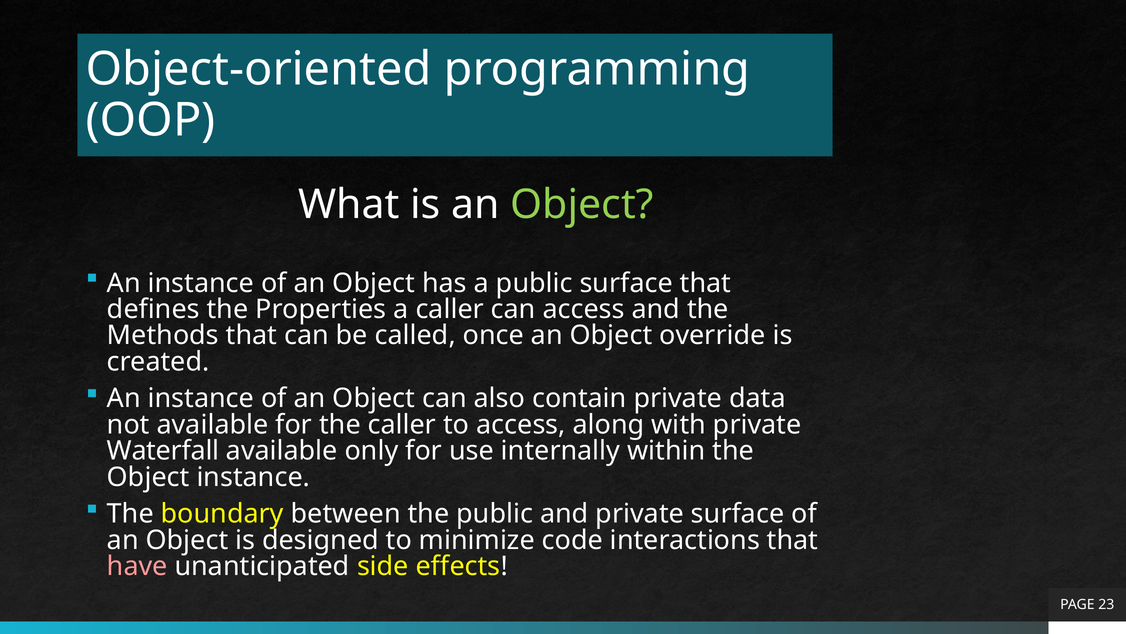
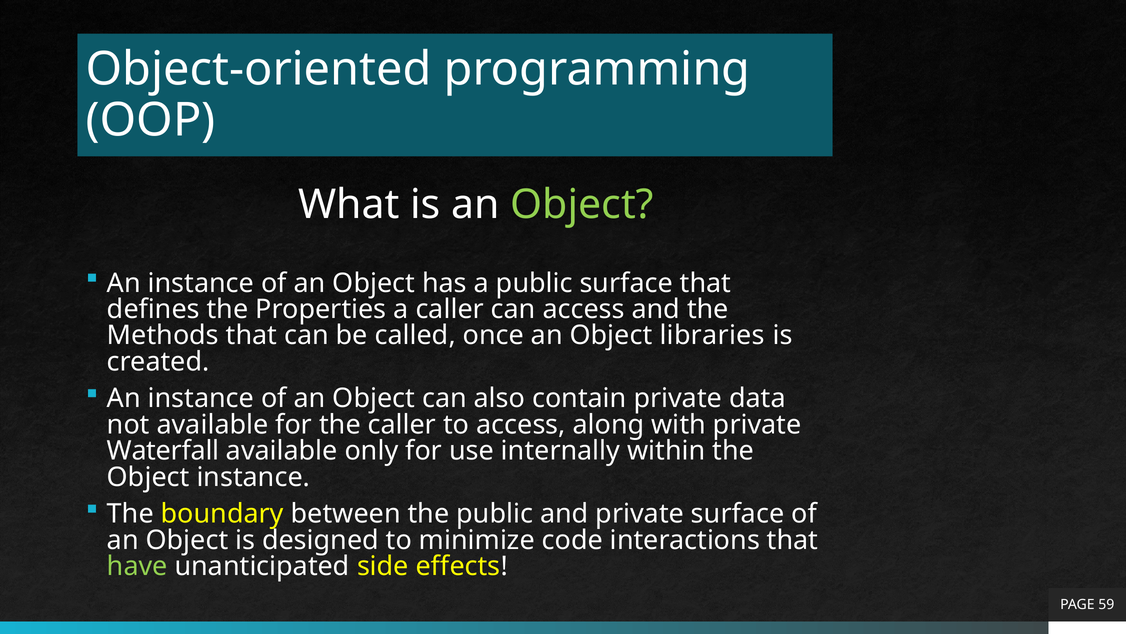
override: override -> libraries (712, 335)
have colour: pink -> light green (137, 566)
23: 23 -> 59 (1106, 604)
